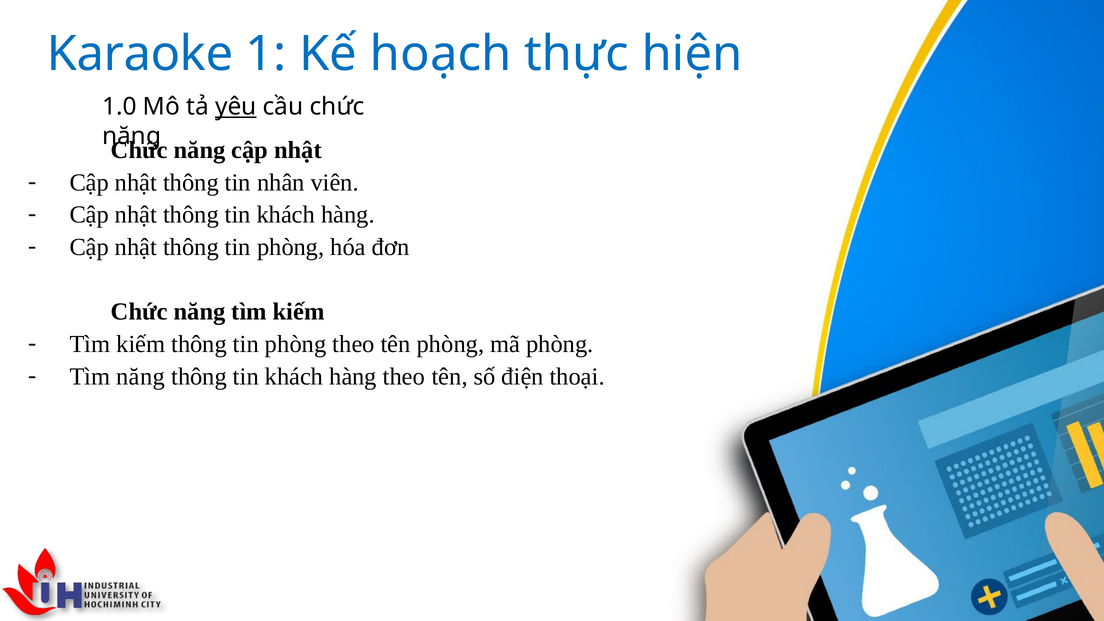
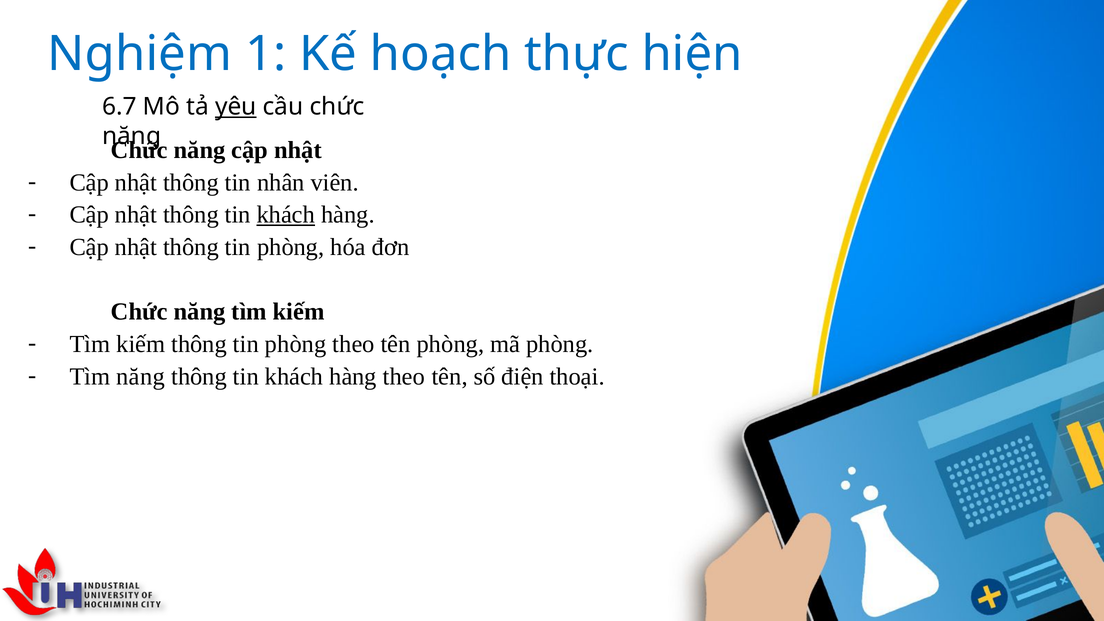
Karaoke: Karaoke -> Nghiệm (140, 54)
1.0: 1.0 -> 6.7 (119, 107)
khách underline: none -> present (286, 215)
